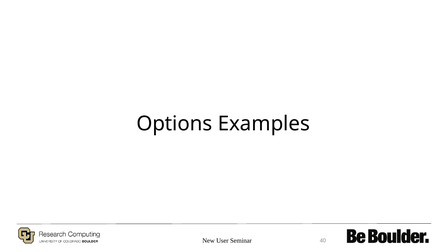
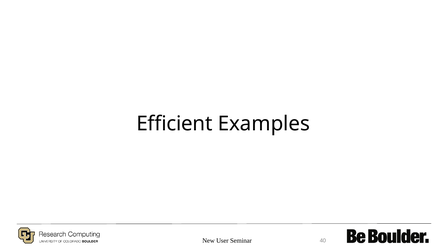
Options: Options -> Efficient (174, 124)
